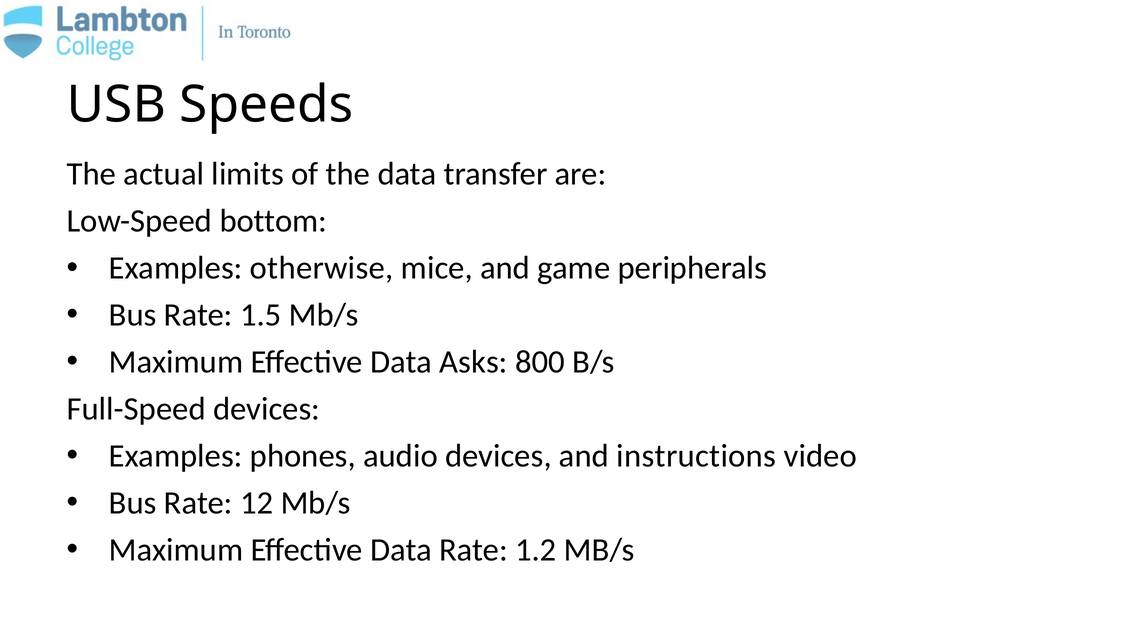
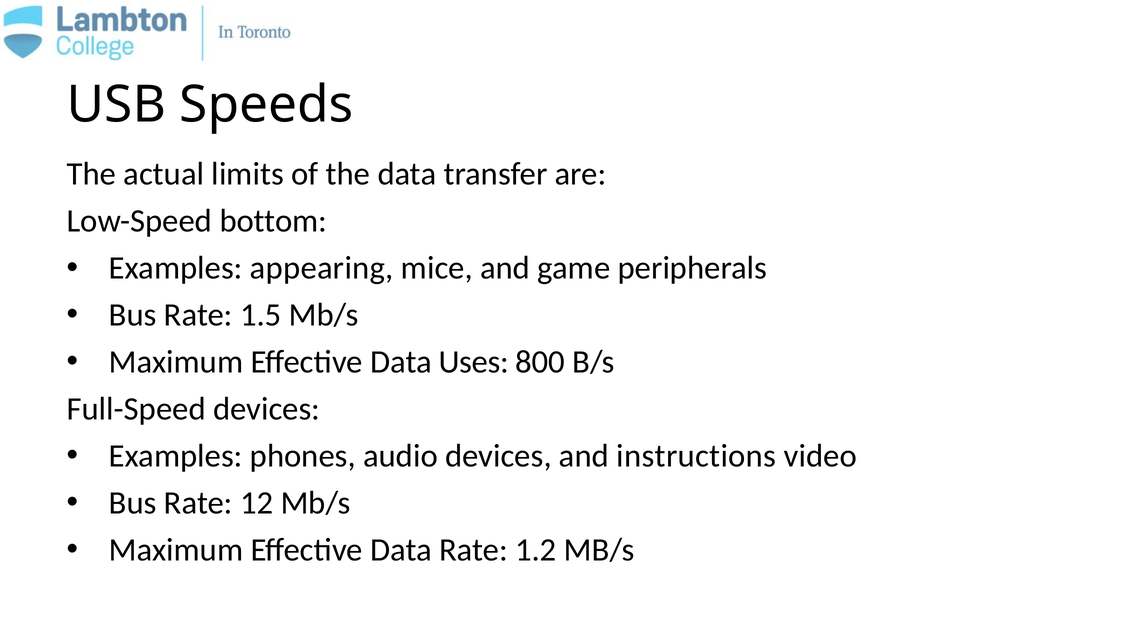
otherwise: otherwise -> appearing (322, 268)
Asks: Asks -> Uses (474, 362)
